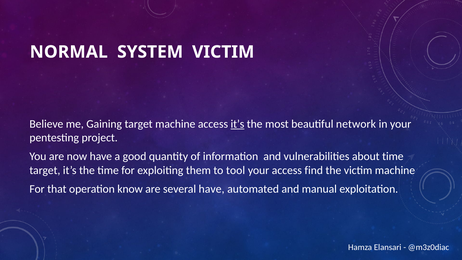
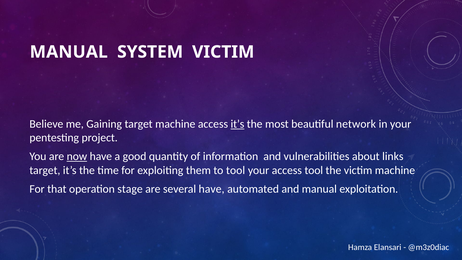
NORMAL: NORMAL -> MANUAL (69, 52)
now underline: none -> present (77, 156)
about time: time -> links (393, 156)
access find: find -> tool (314, 170)
know: know -> stage (130, 189)
